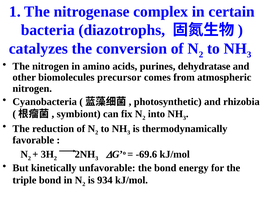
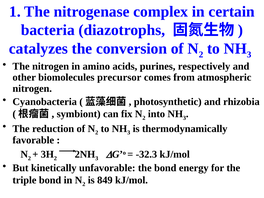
dehydratase: dehydratase -> respectively (204, 66)
-69.6: -69.6 -> -32.3 (146, 154)
934: 934 -> 849 (105, 180)
